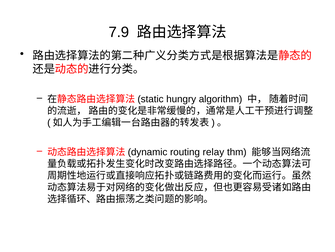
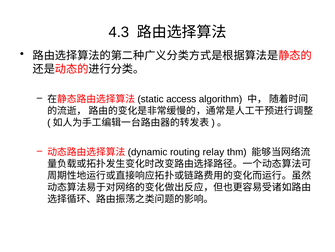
7.9: 7.9 -> 4.3 (119, 32)
hungry: hungry -> access (181, 99)
